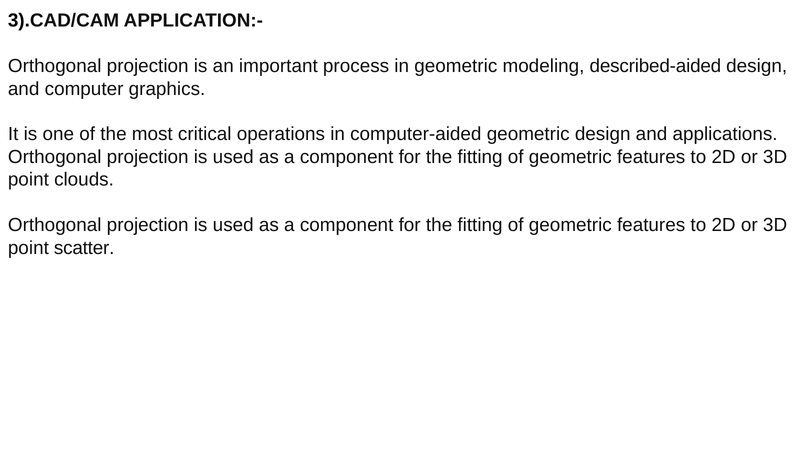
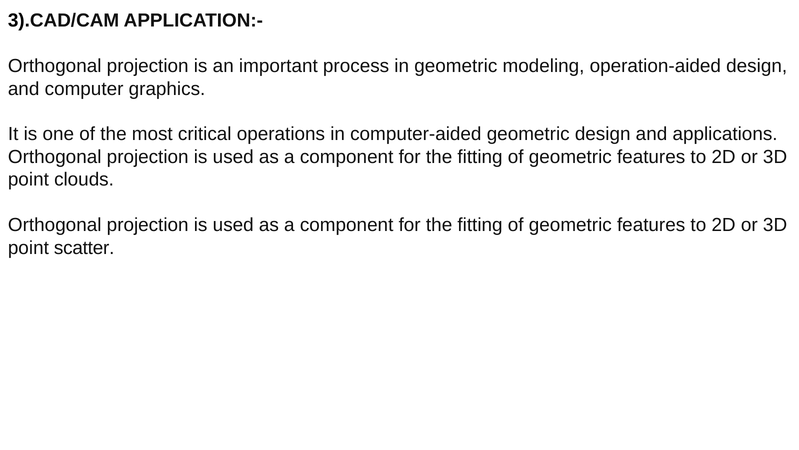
described-aided: described-aided -> operation-aided (655, 66)
